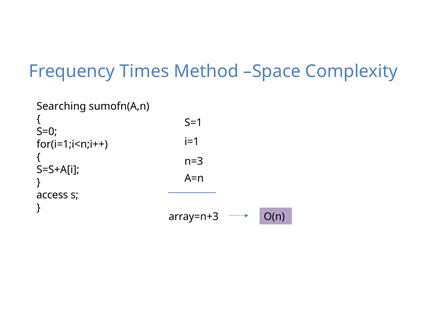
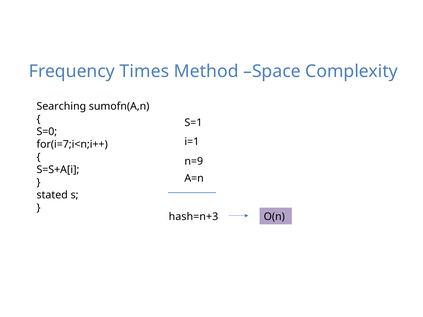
for(i=1;i<n;i++: for(i=1;i<n;i++ -> for(i=7;i<n;i++ (72, 144)
n=3: n=3 -> n=9 (194, 161)
access: access -> stated (52, 195)
array=n+3: array=n+3 -> hash=n+3 (193, 217)
